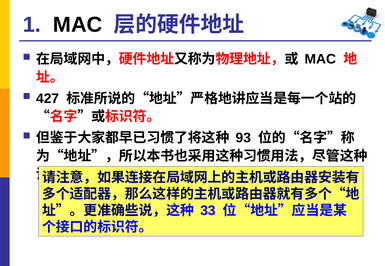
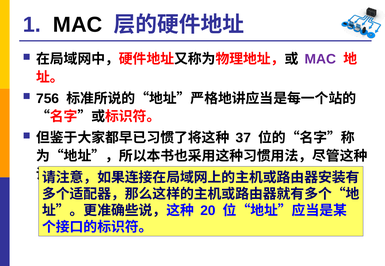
MAC colour: black -> purple (320, 59)
427: 427 -> 756 (48, 99)
93: 93 -> 37 (243, 138)
33: 33 -> 20 (208, 211)
